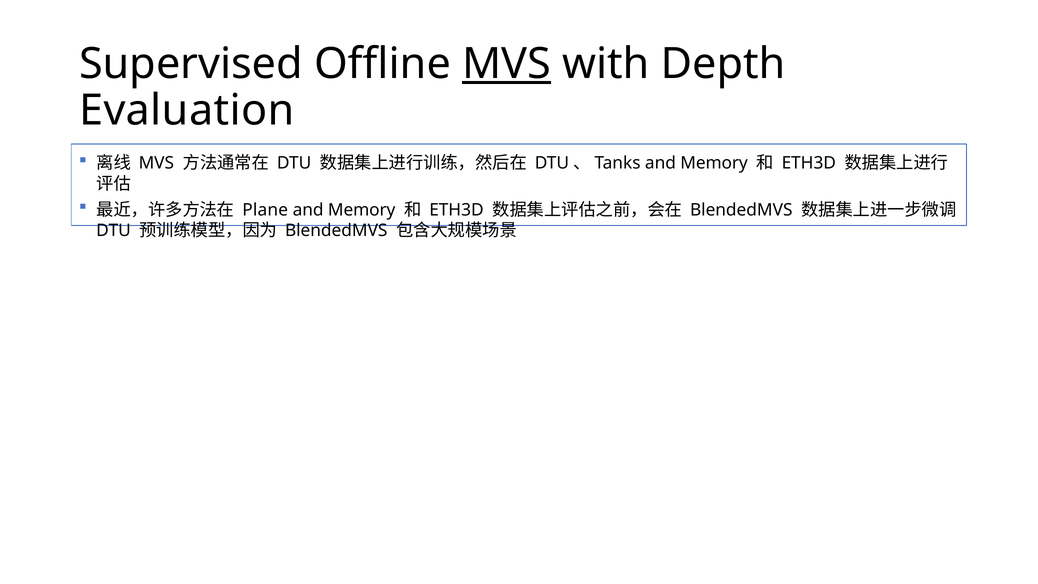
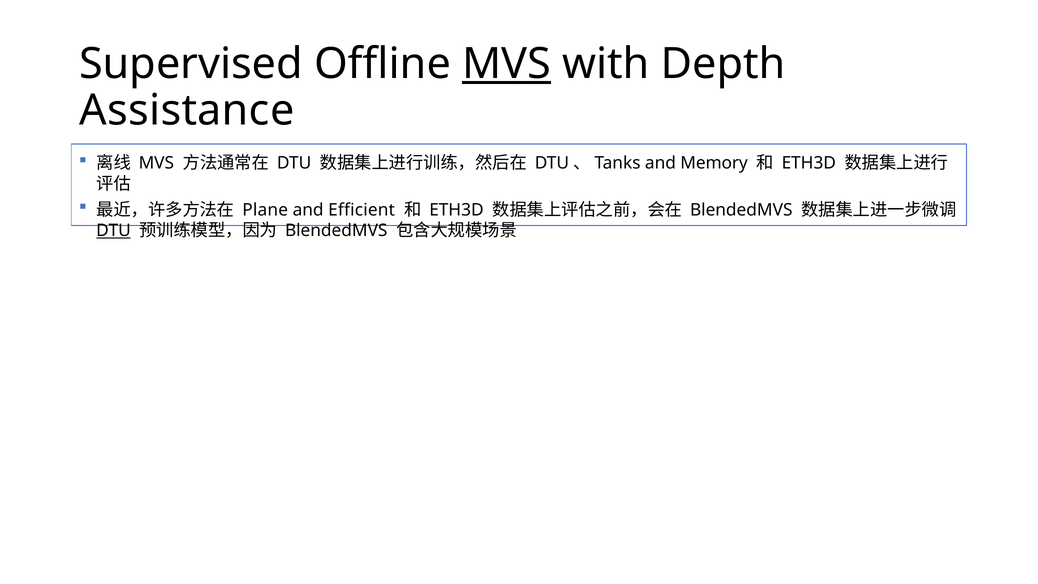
Evaluation: Evaluation -> Assistance (187, 111)
Memory: Memory -> Efficient (362, 210)
DTU underline: none -> present (114, 231)
